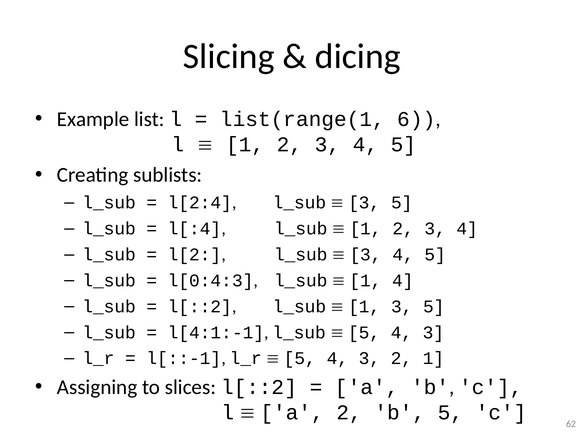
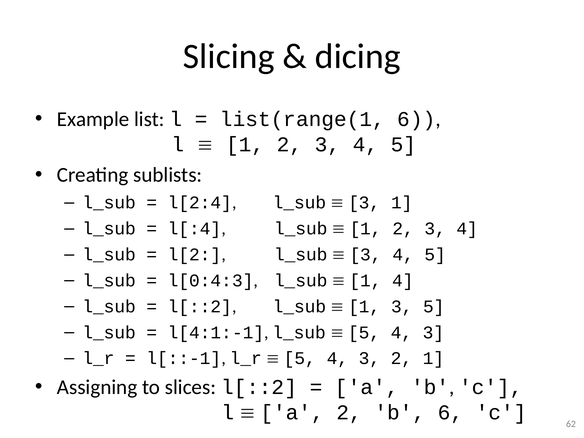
5: 5 -> 1 (402, 203)
b 5: 5 -> 6 (451, 413)
